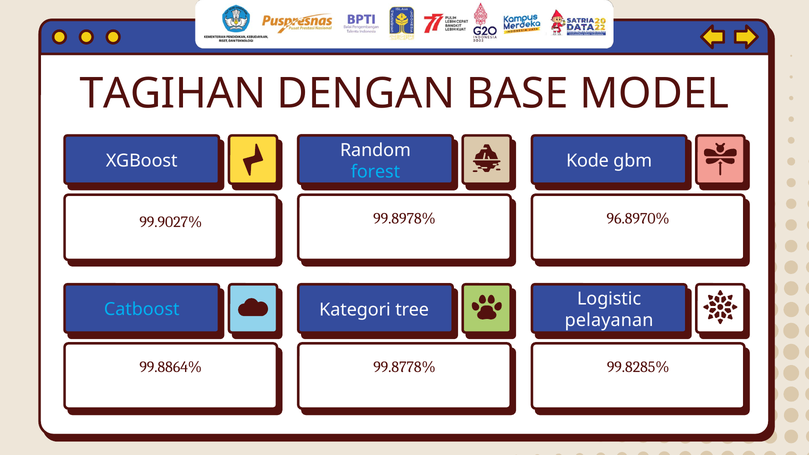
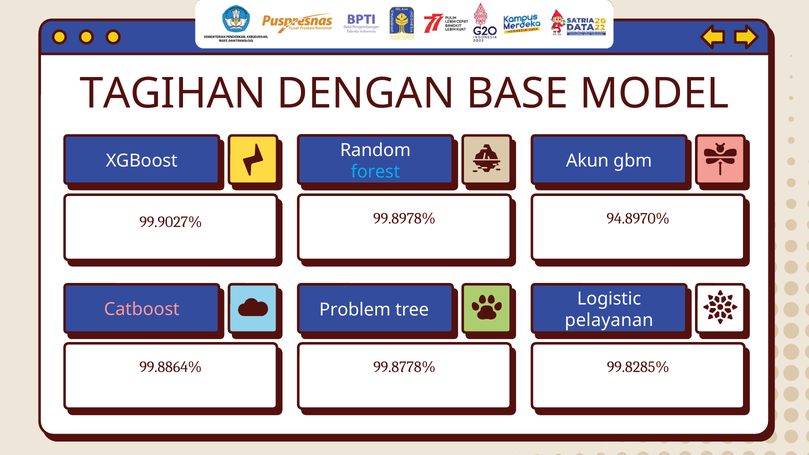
Kode: Kode -> Akun (587, 161)
96.8970%: 96.8970% -> 94.8970% (638, 219)
Catboost colour: light blue -> pink (142, 309)
Kategori: Kategori -> Problem (355, 310)
